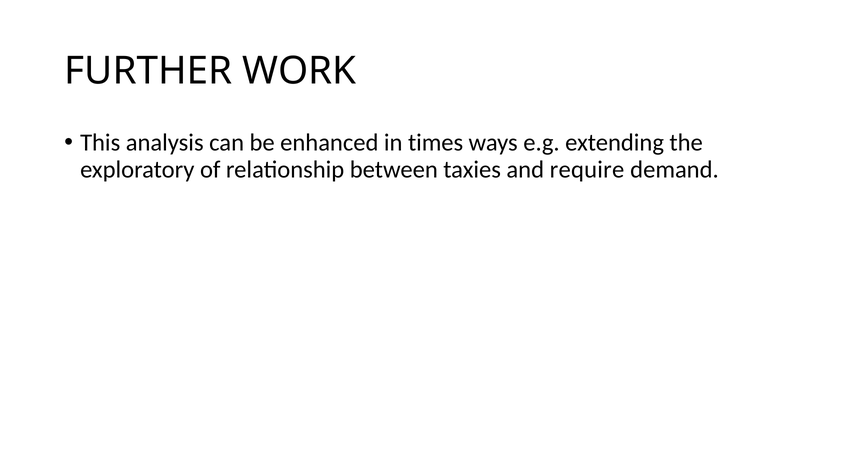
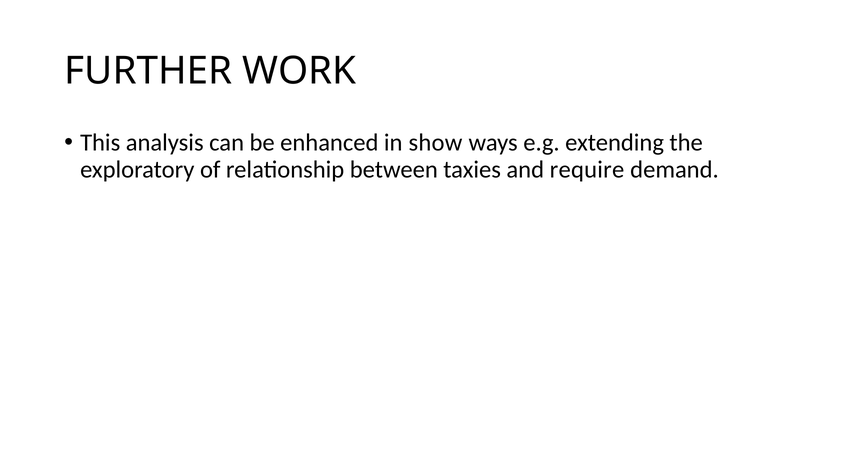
times: times -> show (435, 143)
